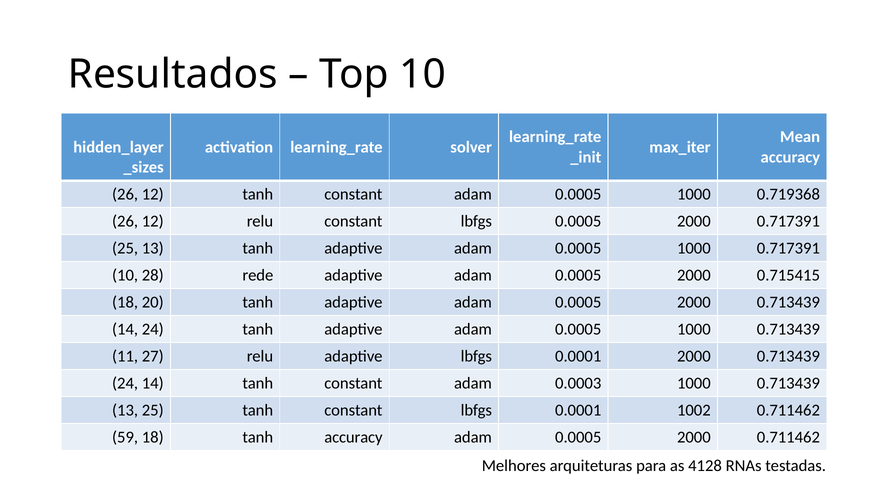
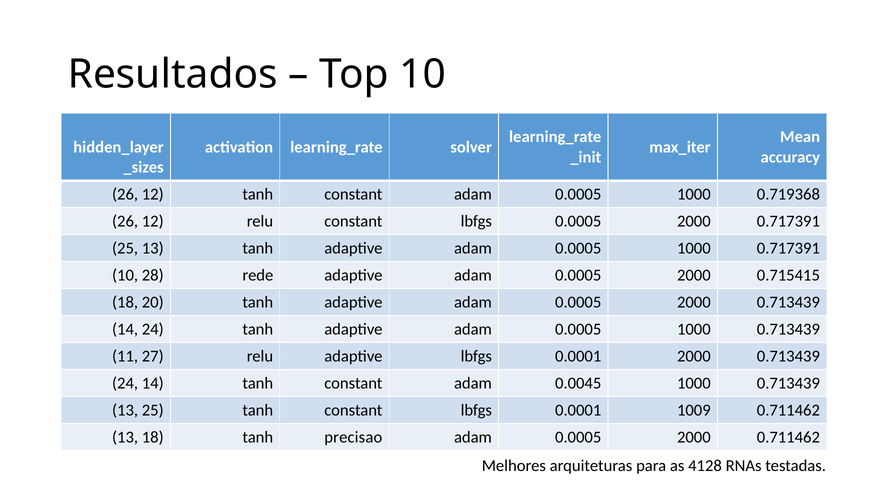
0.0003: 0.0003 -> 0.0045 (578, 384)
1002: 1002 -> 1009 (694, 411)
59: 59 -> 13 (125, 438)
tanh accuracy: accuracy -> precisao (353, 438)
